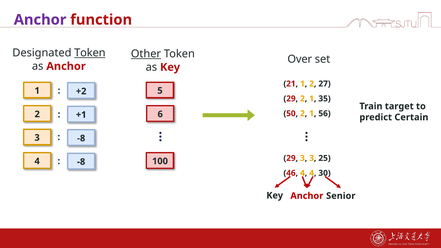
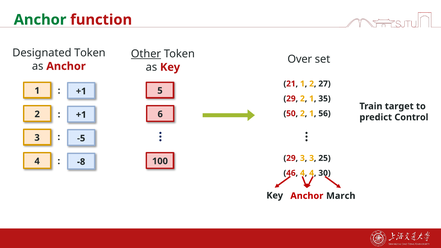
Anchor colour: purple -> green (40, 20)
Token underline: present -> none (90, 53)
+2: +2 -> +1 (81, 91)
Certain: Certain -> Control (411, 117)
-8: -8 -> -5 (81, 138)
Senior: Senior -> March (341, 196)
